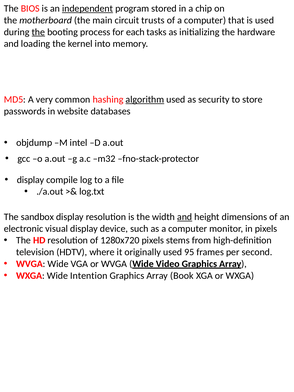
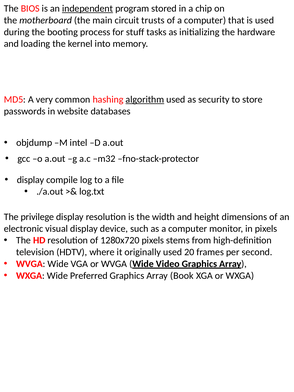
the underline: present -> none (38, 32)
each: each -> stuff (135, 32)
sandbox: sandbox -> privilege (37, 217)
and underline: present -> none (185, 217)
95: 95 -> 20 (189, 252)
Intention: Intention -> Preferred (89, 276)
